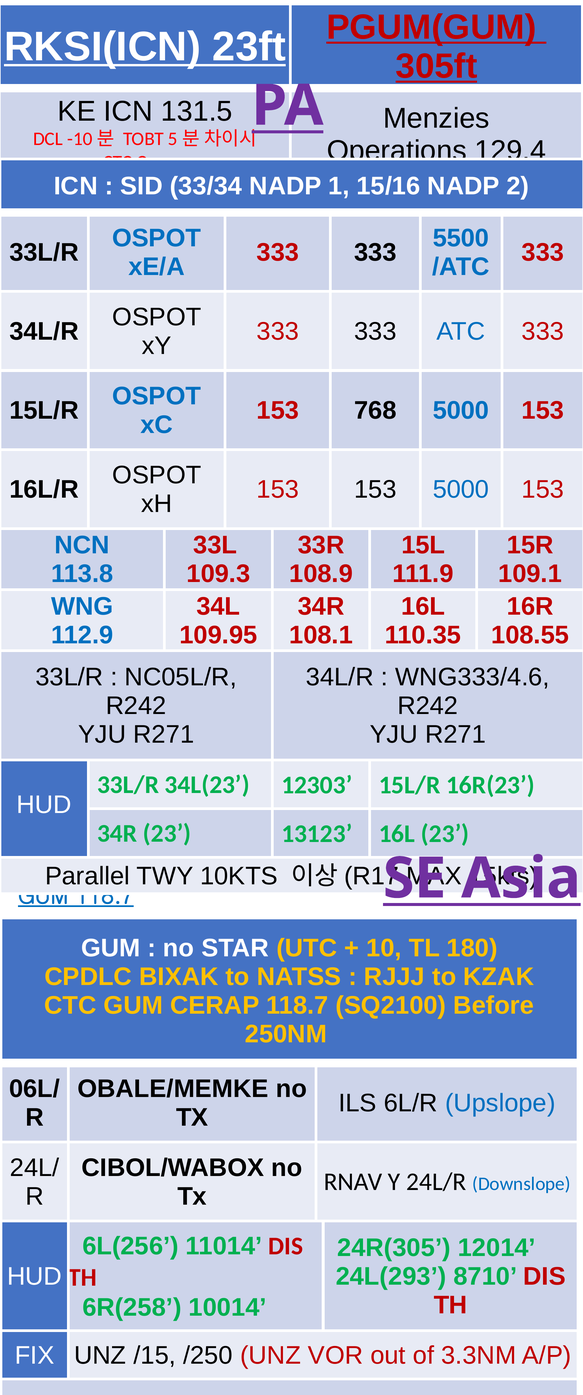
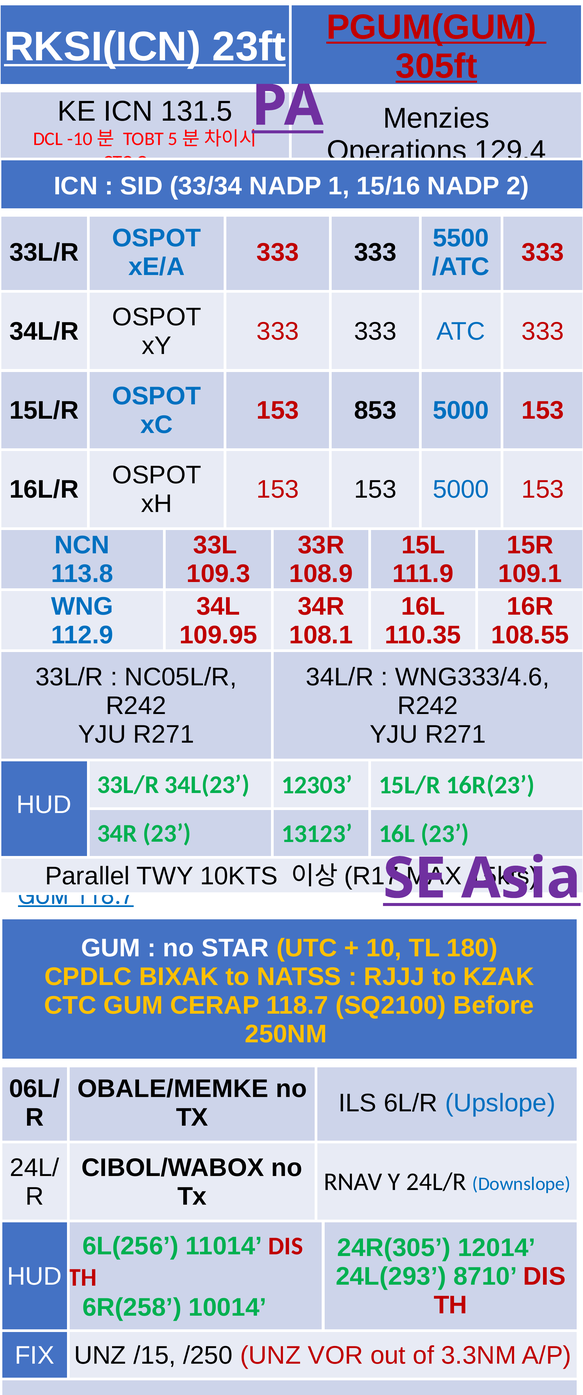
768: 768 -> 853 (375, 411)
